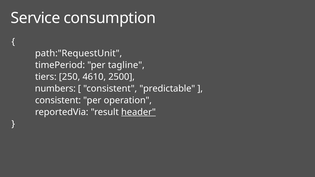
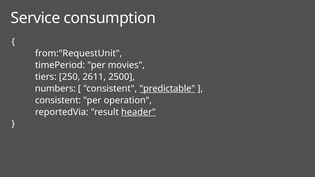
path:"RequestUnit: path:"RequestUnit -> from:"RequestUnit (79, 53)
tagline: tagline -> movies (126, 65)
4610: 4610 -> 2611 (94, 77)
predictable underline: none -> present (167, 89)
